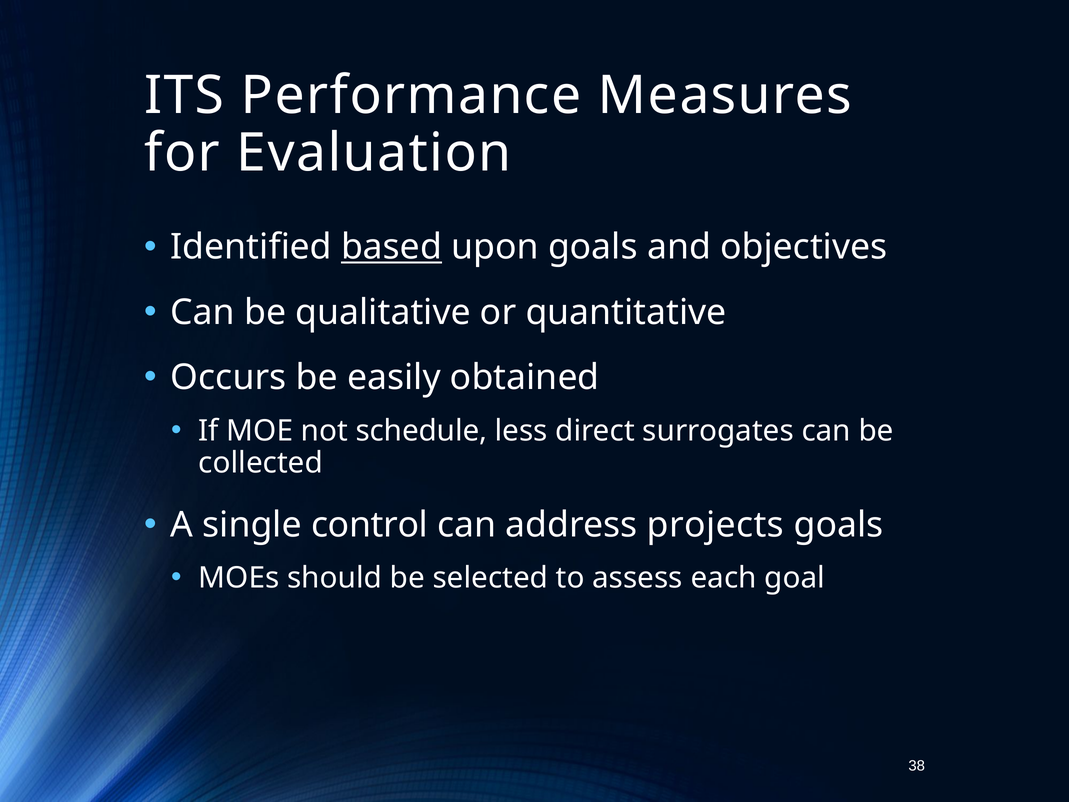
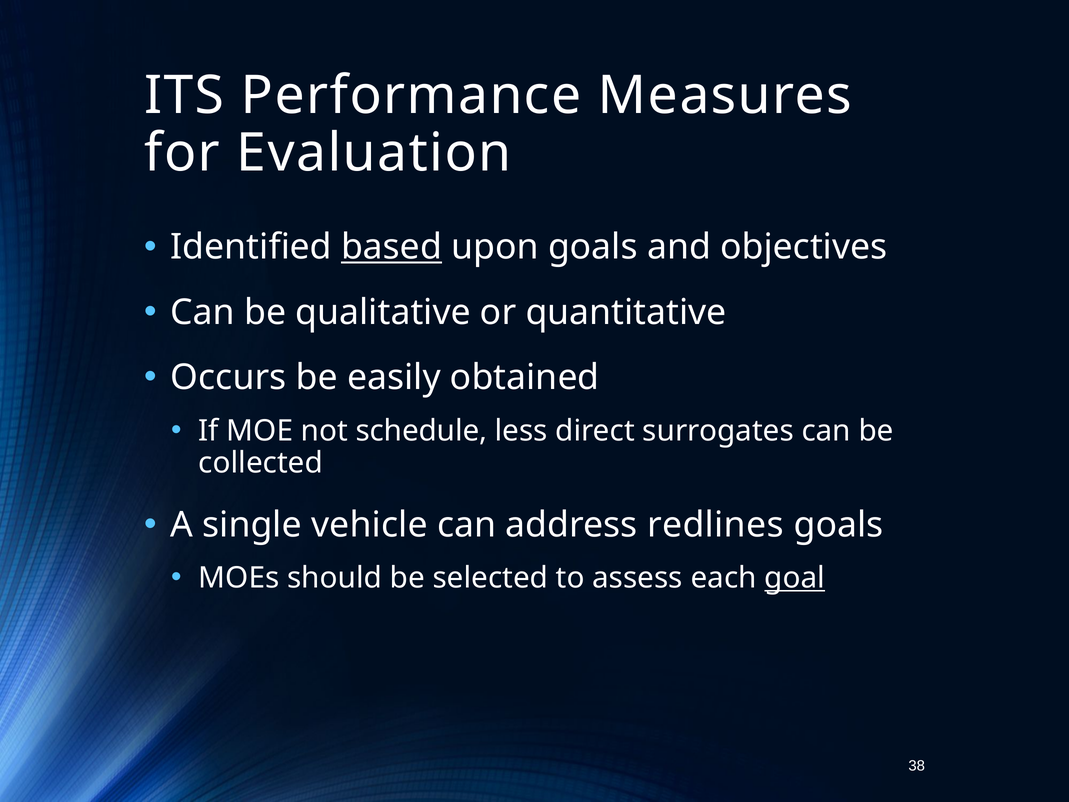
control: control -> vehicle (369, 525)
projects: projects -> redlines (715, 525)
goal underline: none -> present (795, 578)
